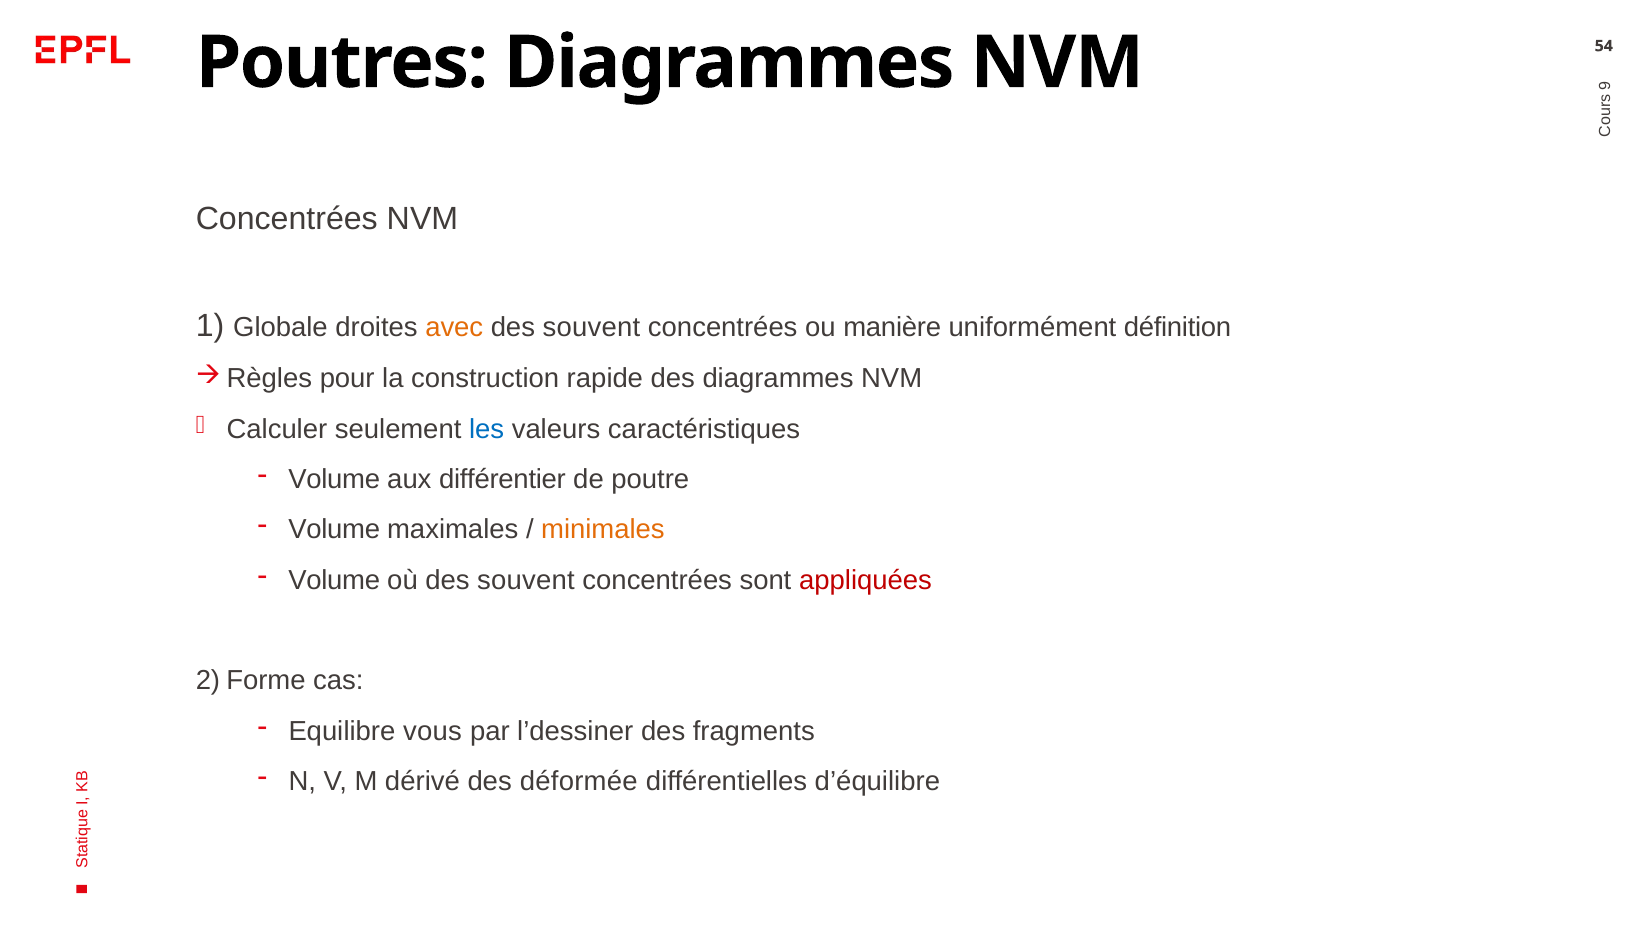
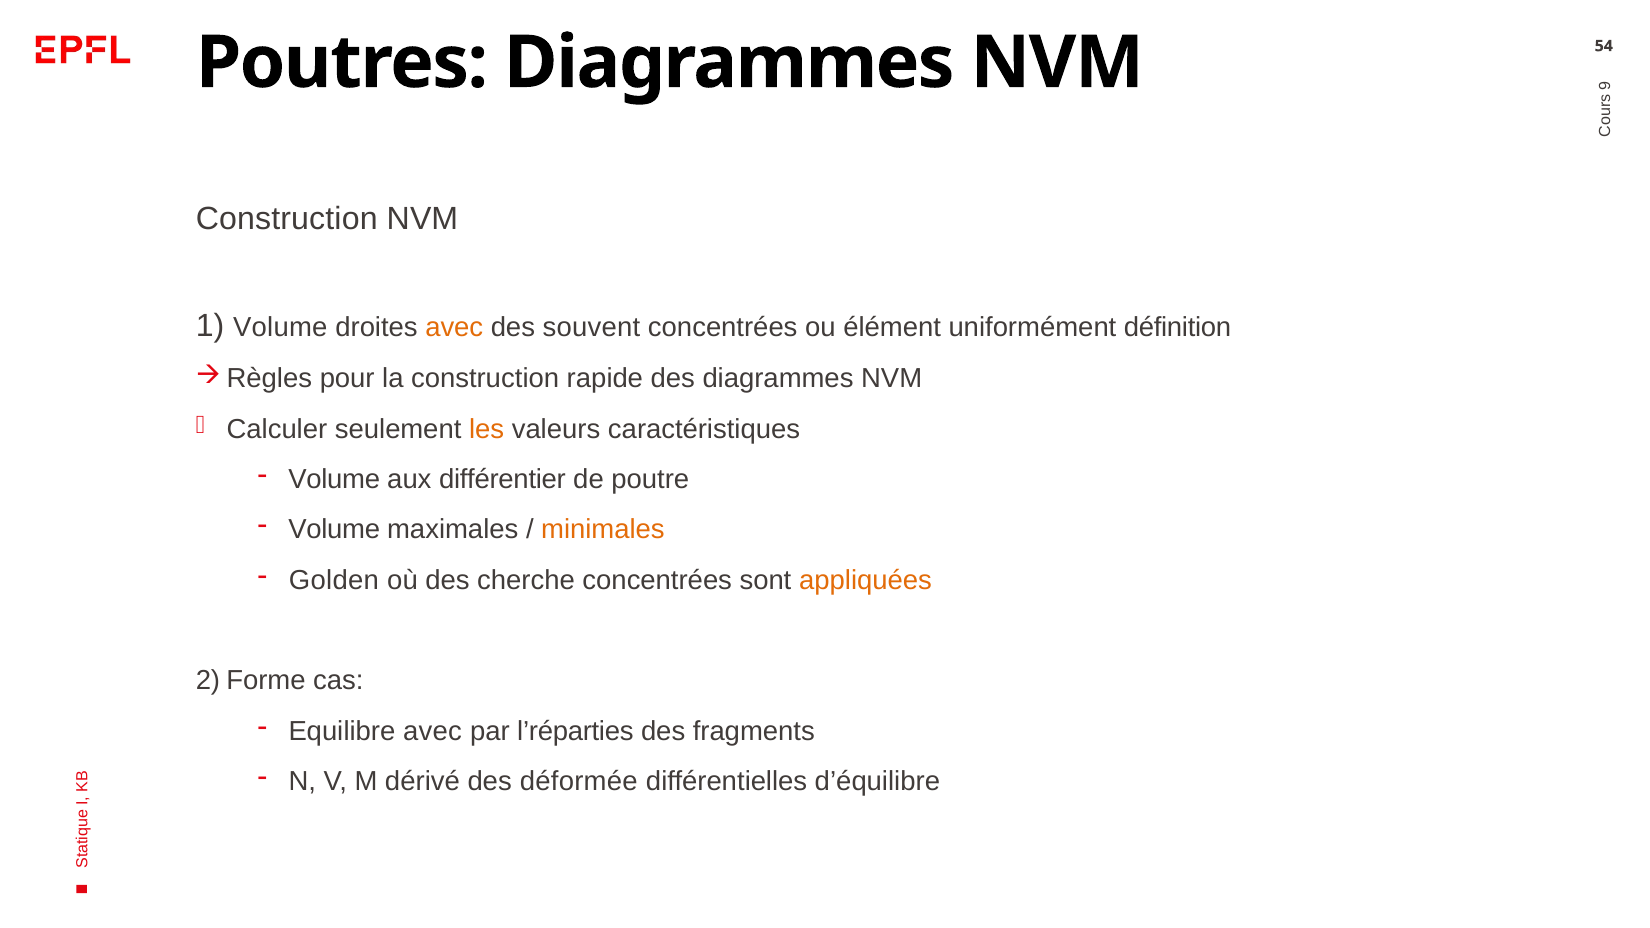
Concentrées: Concentrées -> Construction (287, 219)
1 Globale: Globale -> Volume (280, 327)
manière: manière -> élément (892, 327)
les colour: blue -> orange (487, 429)
Volume: Volume -> Golden (334, 580)
où des souvent: souvent -> cherche (526, 580)
appliquées colour: red -> orange (866, 580)
Equilibre vous: vous -> avec (432, 731)
l’dessiner: l’dessiner -> l’réparties (575, 731)
